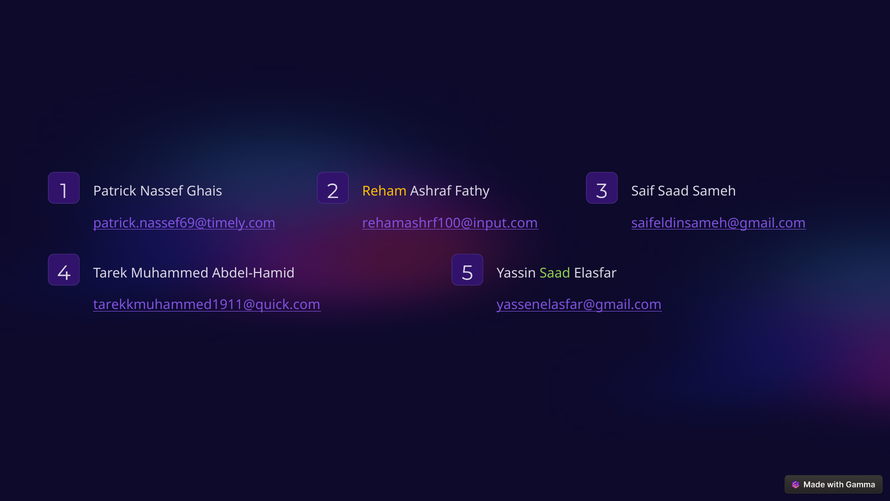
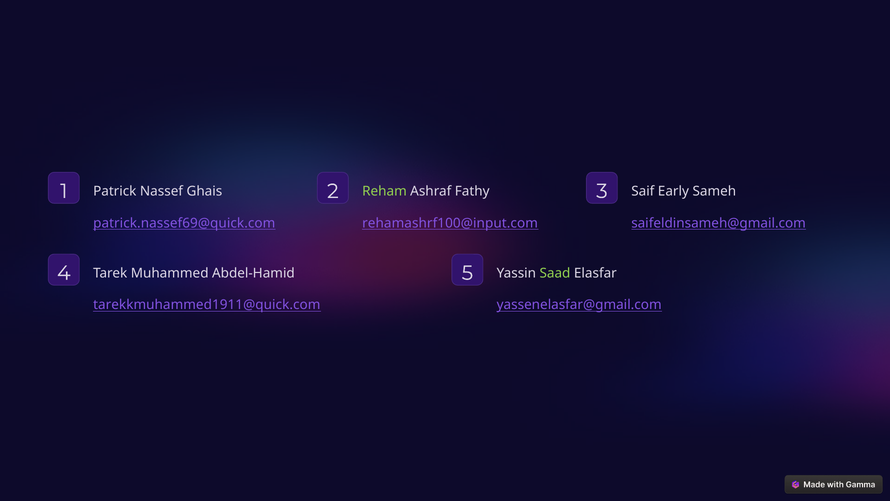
Reham colour: yellow -> light green (384, 191)
Saif Saad: Saad -> Early (673, 191)
patrick.nassef69@timely.com: patrick.nassef69@timely.com -> patrick.nassef69@quick.com (184, 223)
